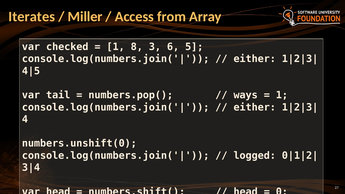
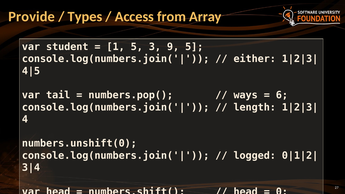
Iterates: Iterates -> Provide (32, 17)
Miller: Miller -> Types (85, 17)
checked: checked -> student (67, 47)
1 8: 8 -> 5 (137, 47)
6: 6 -> 9 (173, 47)
1: 1 -> 6 (282, 95)
either: either -> length (255, 107)
